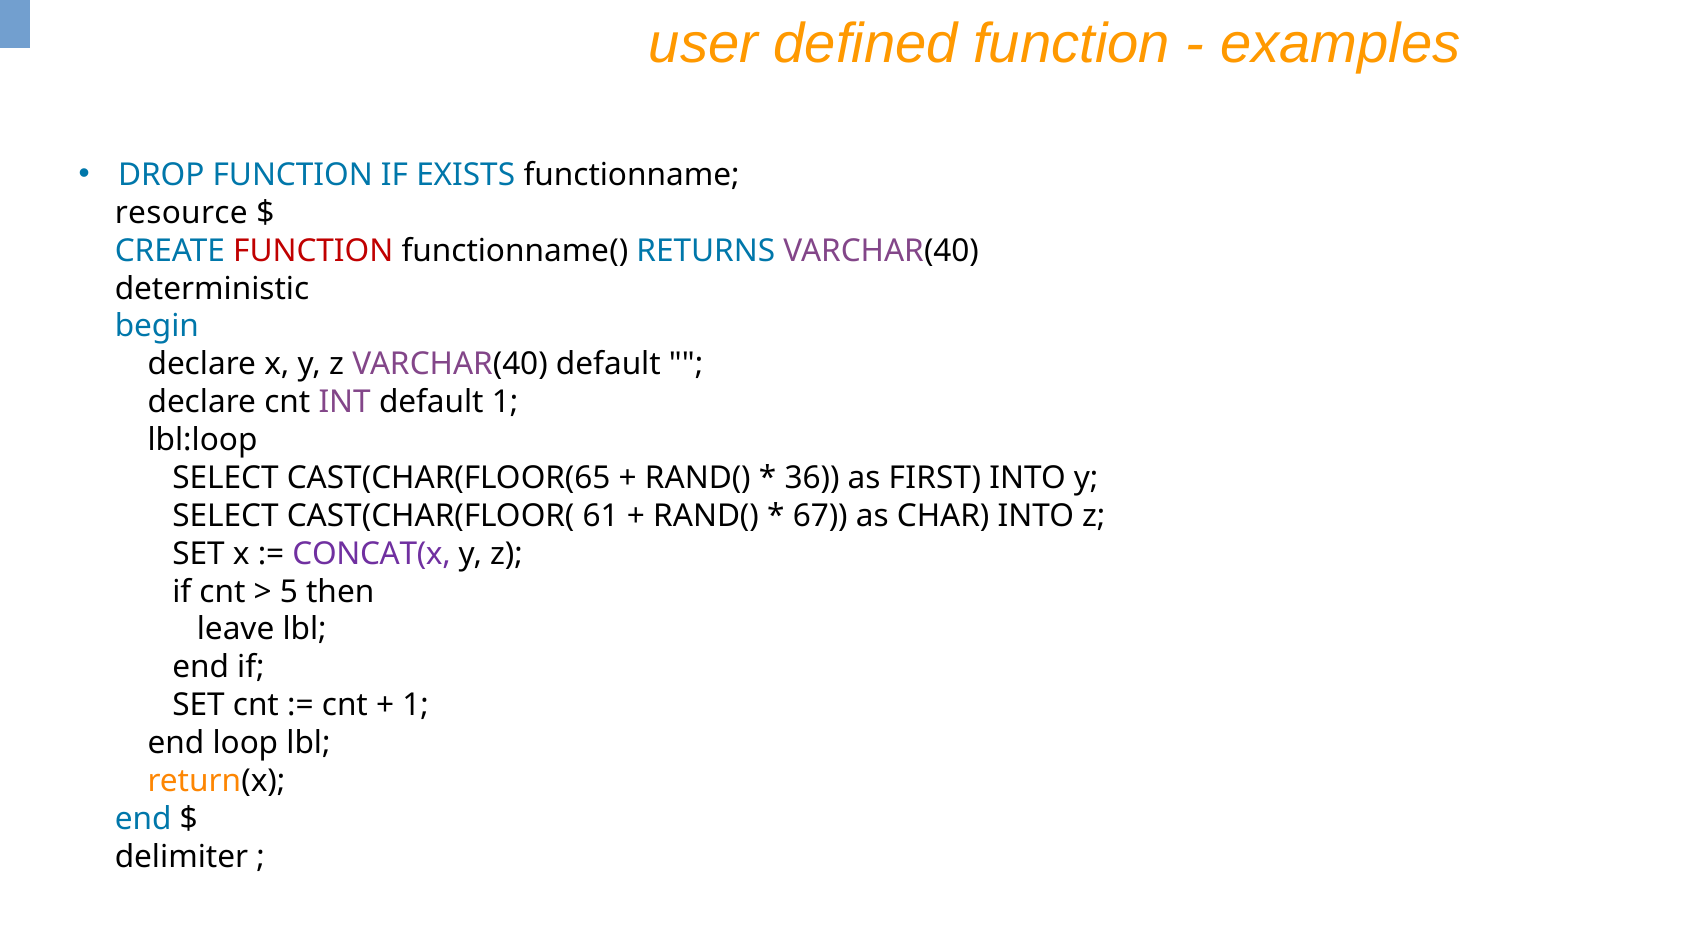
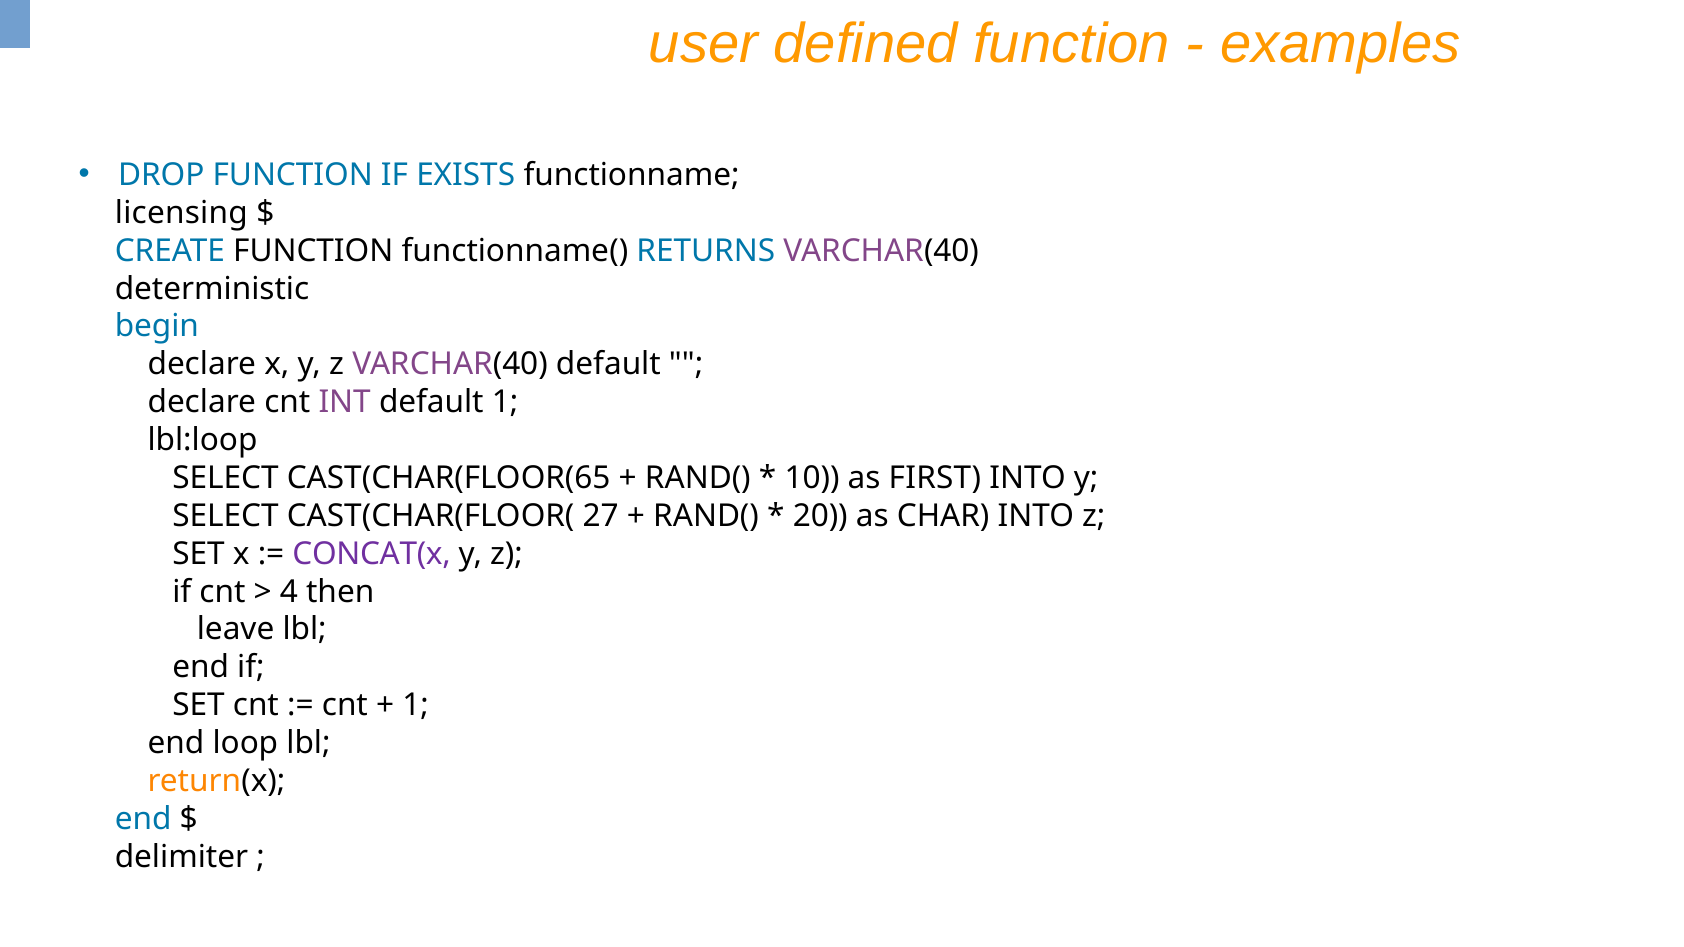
resource: resource -> licensing (181, 213)
FUNCTION colour: red -> black (313, 251)
36: 36 -> 10 (812, 478)
61: 61 -> 27 (601, 516)
67: 67 -> 20 (820, 516)
5: 5 -> 4 (289, 592)
